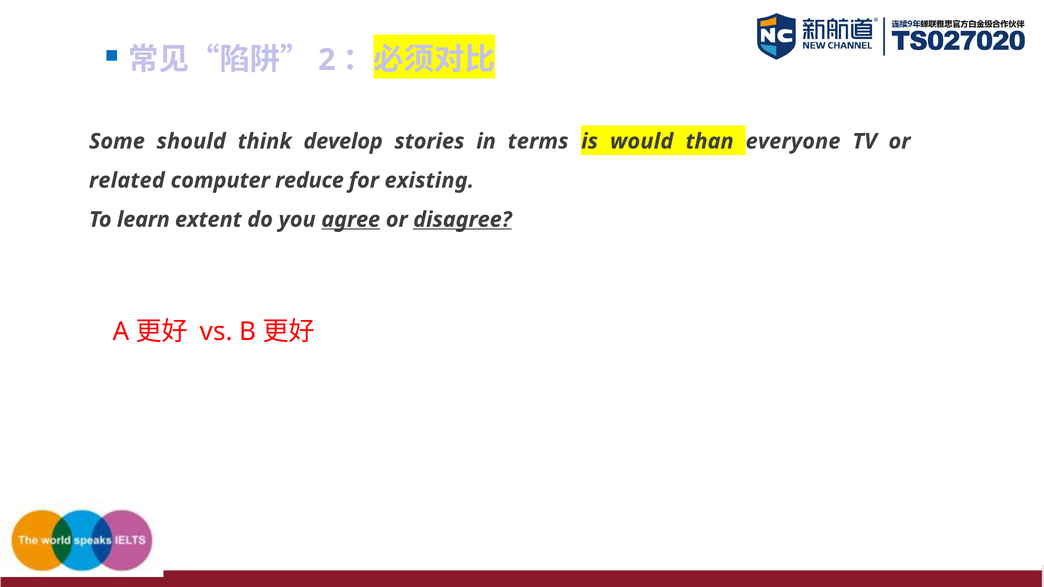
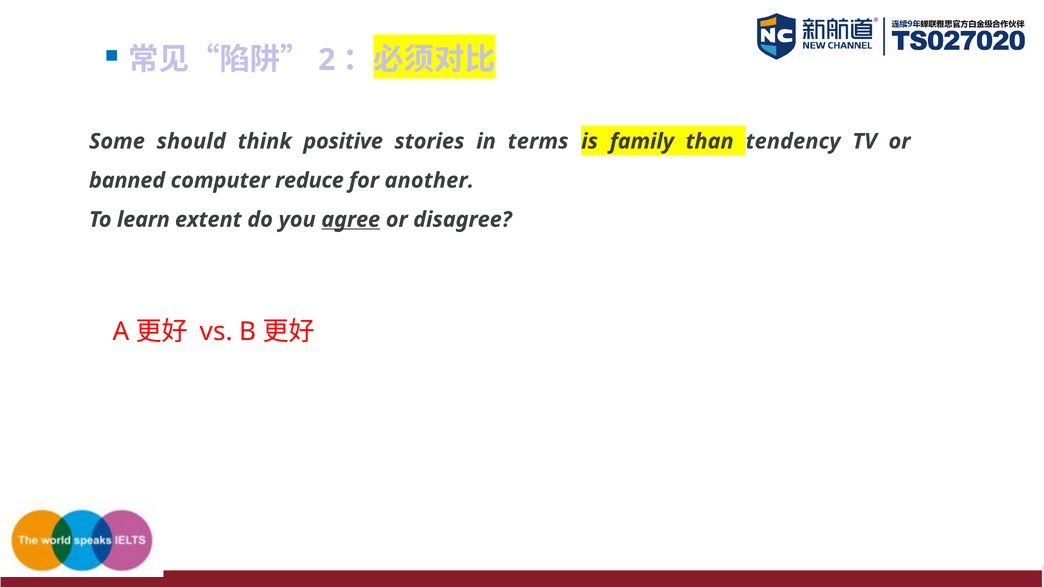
develop: develop -> positive (343, 141)
would: would -> family (642, 141)
everyone: everyone -> tendency (793, 141)
related: related -> banned (127, 181)
existing: existing -> another (429, 181)
disagree underline: present -> none (462, 220)
